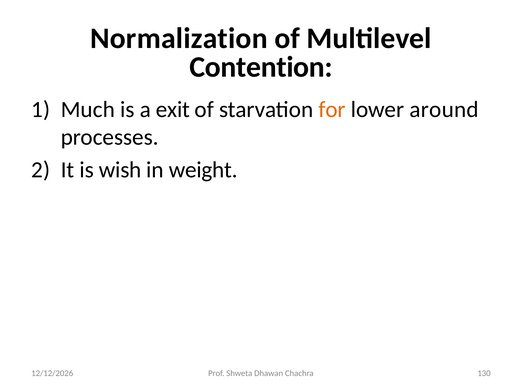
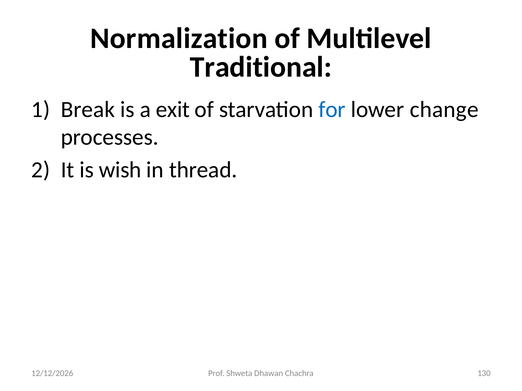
Contention: Contention -> Traditional (261, 67)
Much: Much -> Break (88, 110)
for colour: orange -> blue (332, 110)
around: around -> change (444, 110)
weight: weight -> thread (203, 170)
